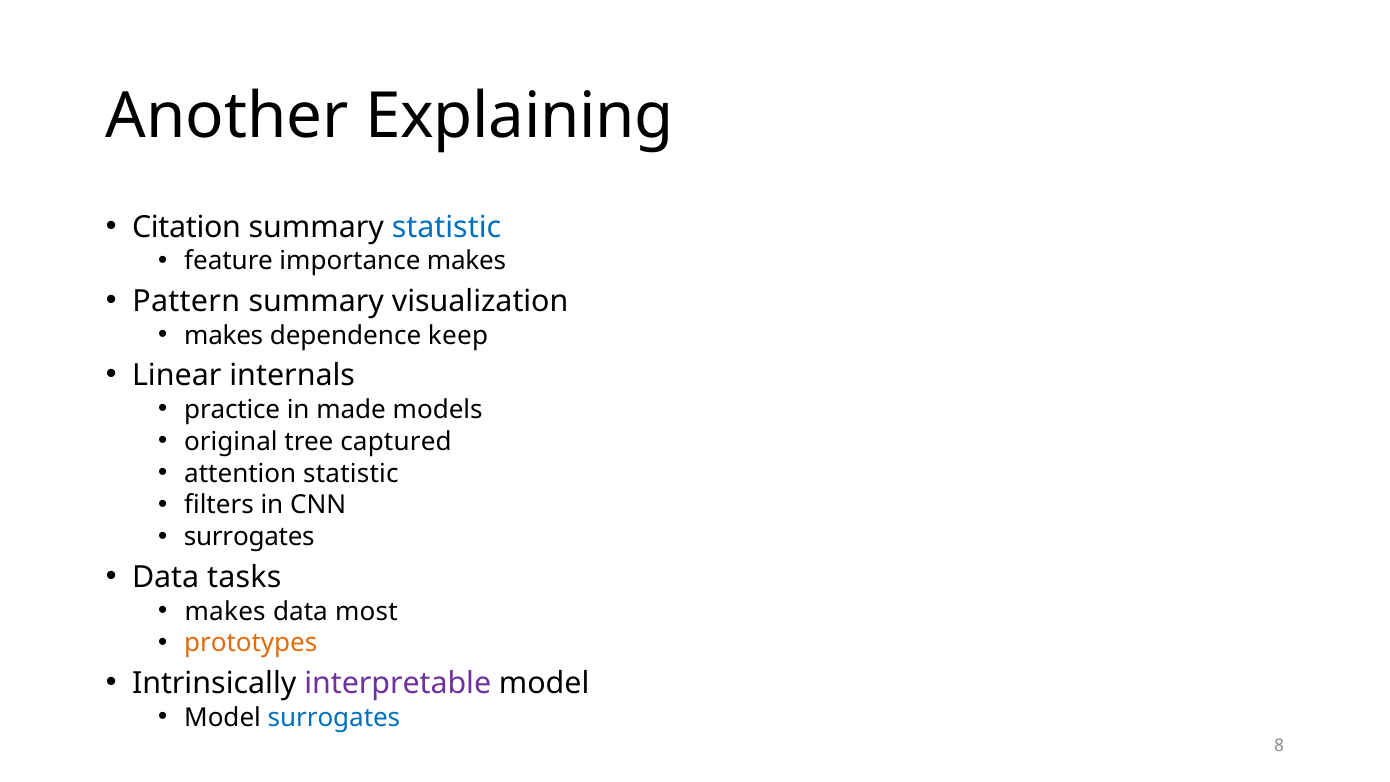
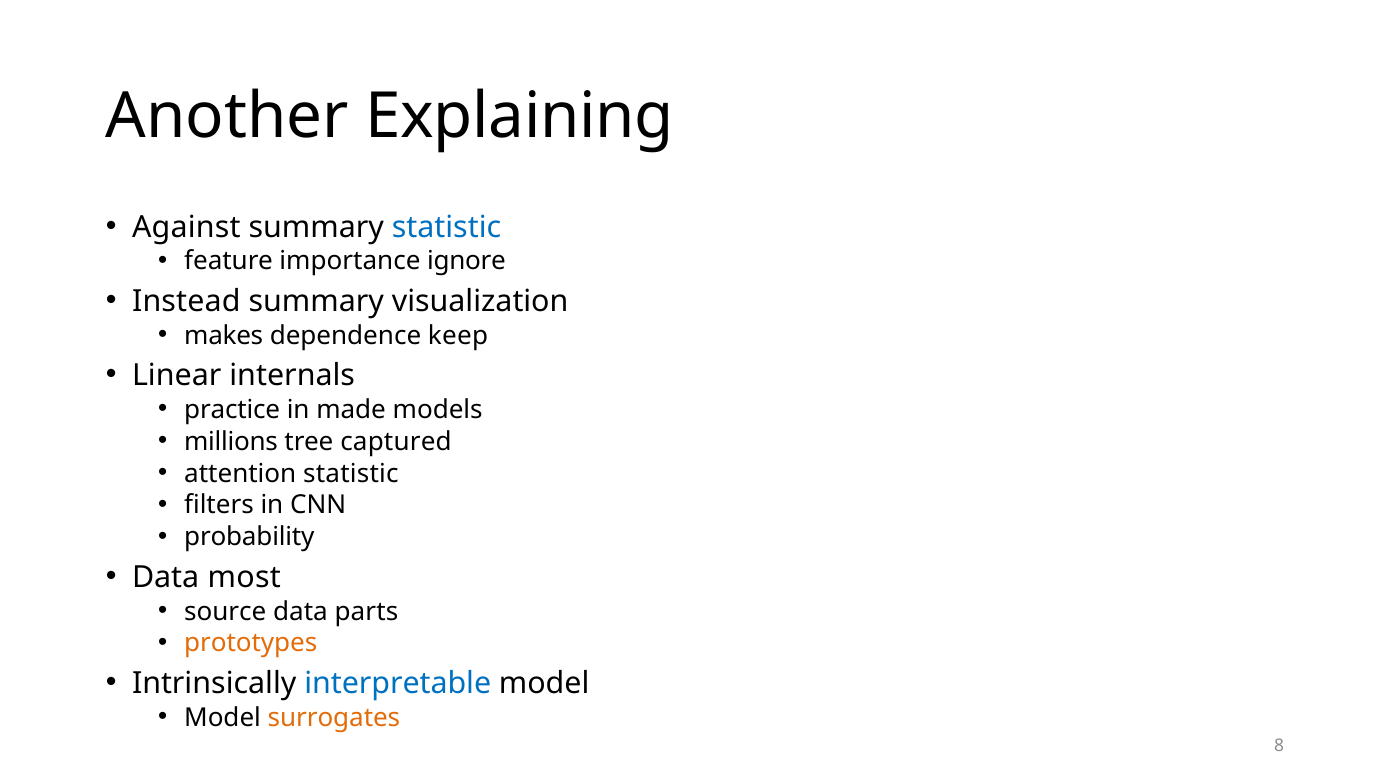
Citation: Citation -> Against (186, 227)
importance makes: makes -> ignore (466, 261)
Pattern: Pattern -> Instead (186, 301)
original: original -> millions (231, 442)
surrogates: surrogates -> probability (249, 537)
tasks: tasks -> most (244, 577)
makes: makes -> source (225, 611)
most: most -> parts (366, 611)
interpretable colour: purple -> blue (398, 683)
surrogates colour: blue -> orange (334, 718)
